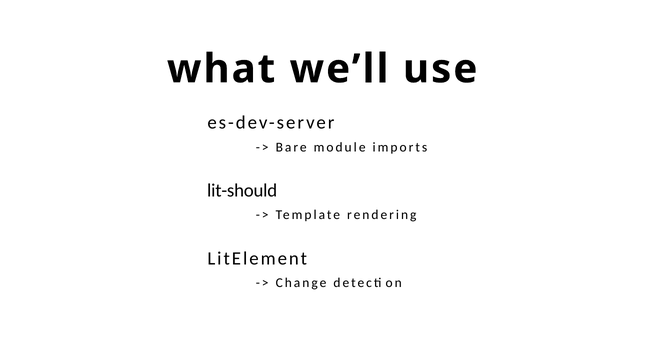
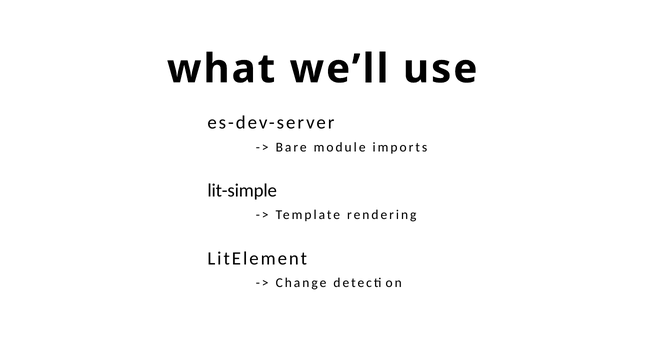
lit-should: lit-should -> lit-simple (242, 190)
